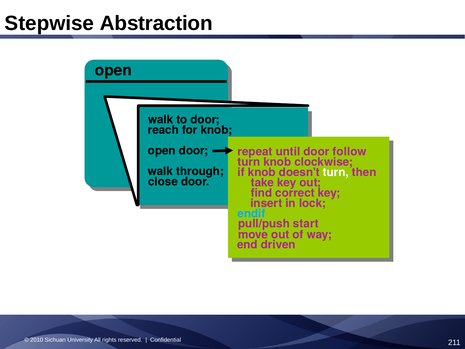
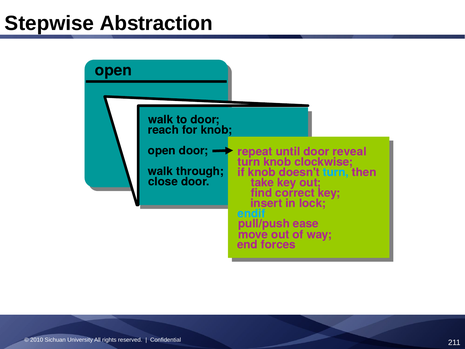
follow: follow -> reveal (350, 152)
turn colour: white -> light blue (336, 172)
start: start -> ease (306, 223)
driven: driven -> forces (278, 245)
